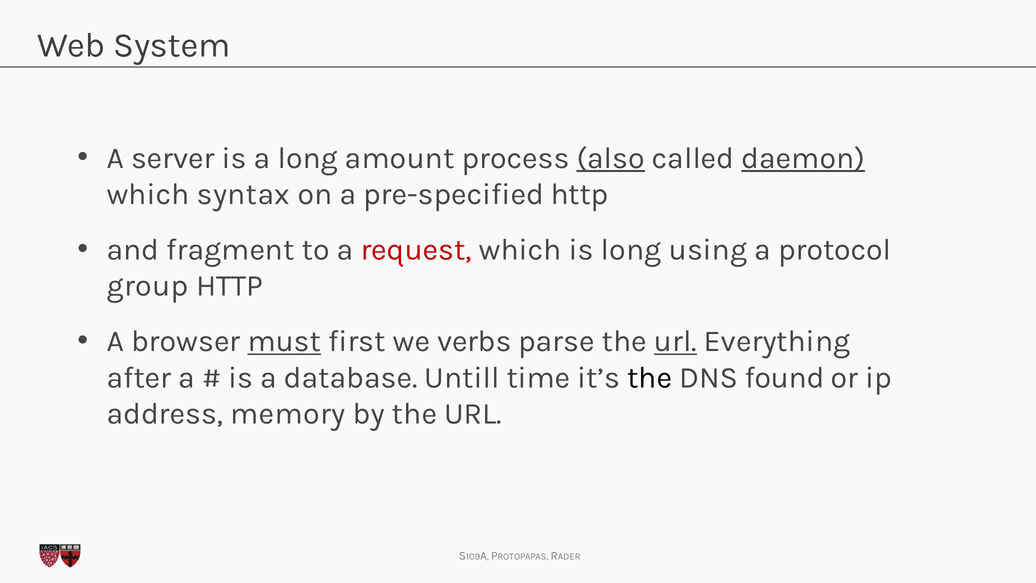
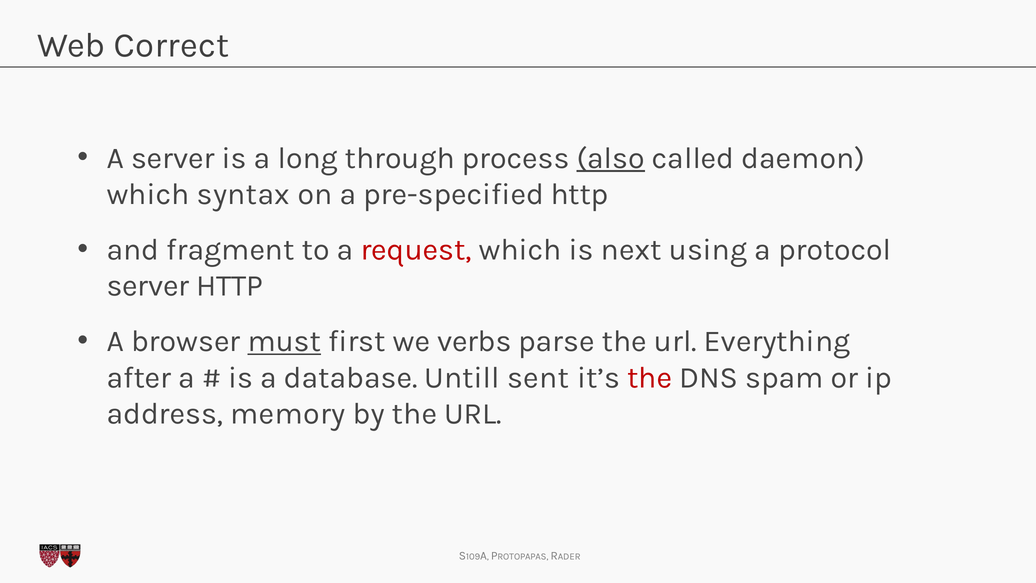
System: System -> Correct (172, 45)
amount: amount -> through (400, 158)
daemon underline: present -> none (803, 158)
is long: long -> next (631, 250)
group: group -> server (148, 286)
url underline: present -> none (675, 341)
time: time -> sent (538, 377)
the colour: black -> red (650, 377)
found: found -> spam (784, 377)
